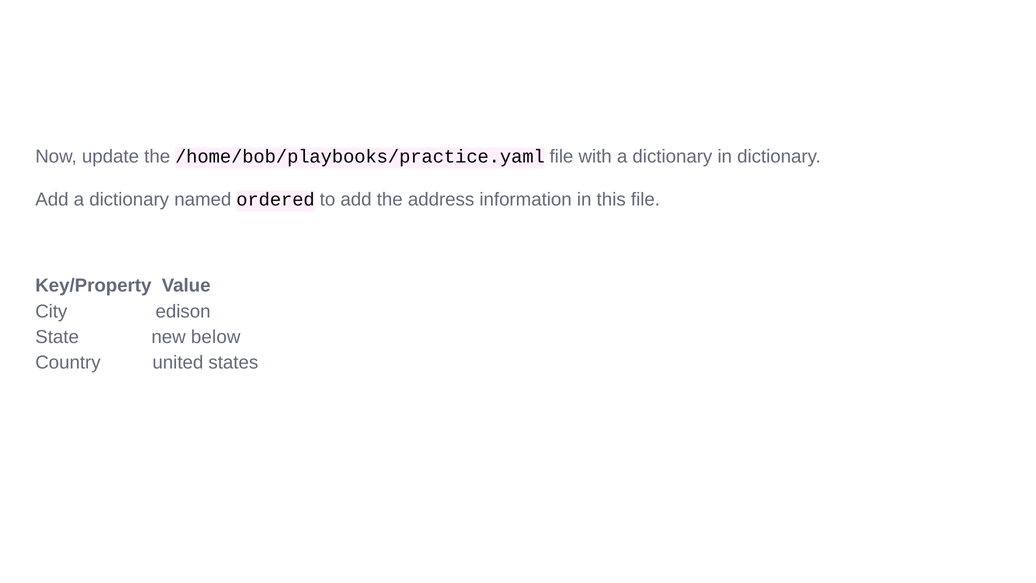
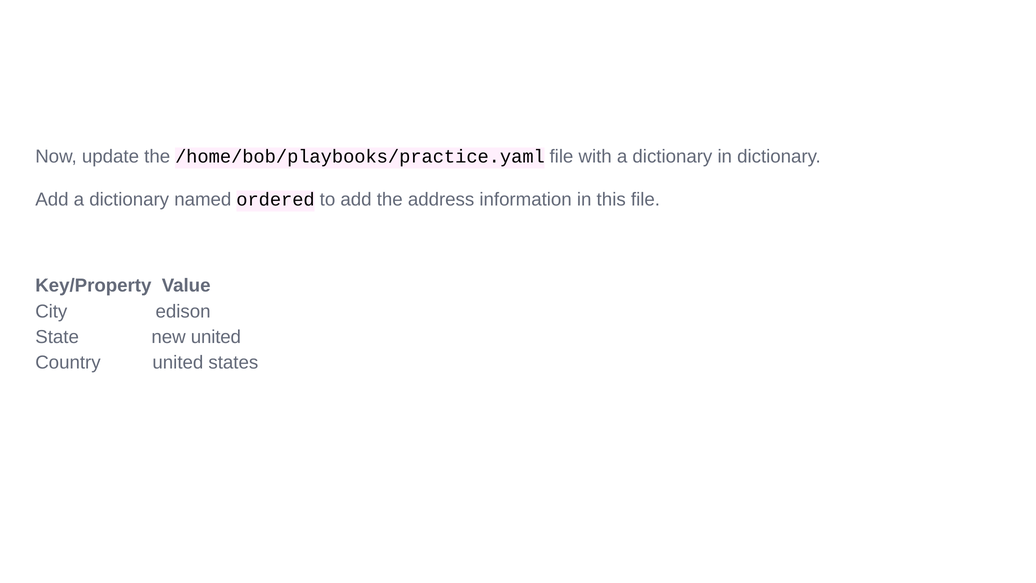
new below: below -> united (216, 337)
